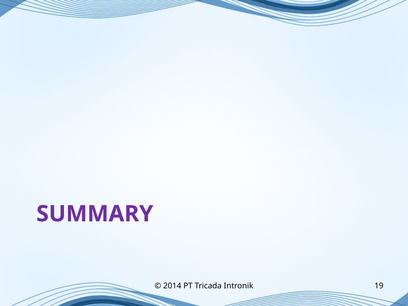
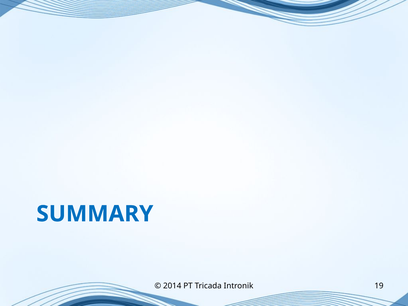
SUMMARY colour: purple -> blue (95, 214)
